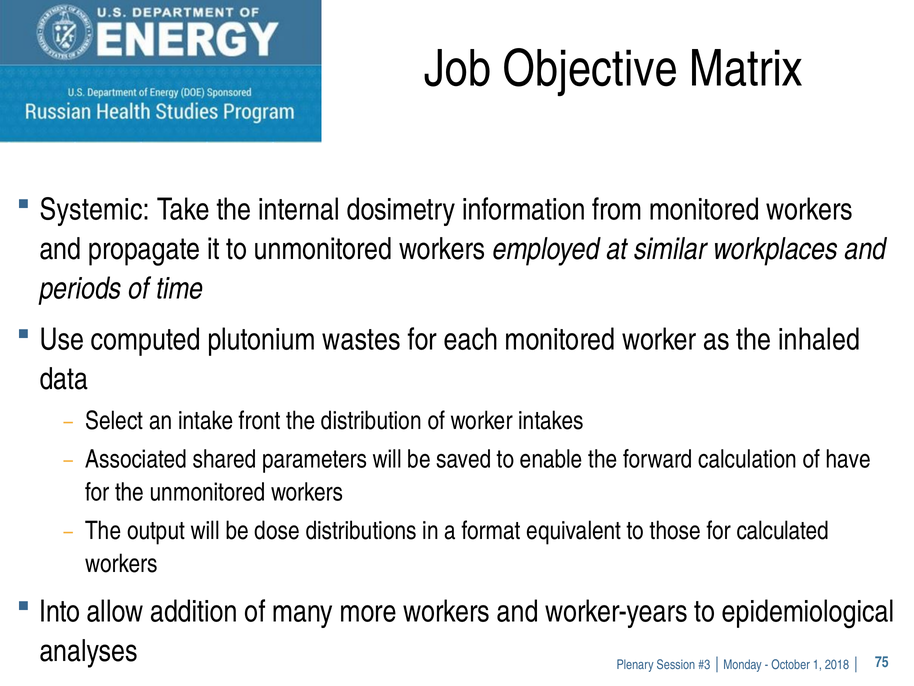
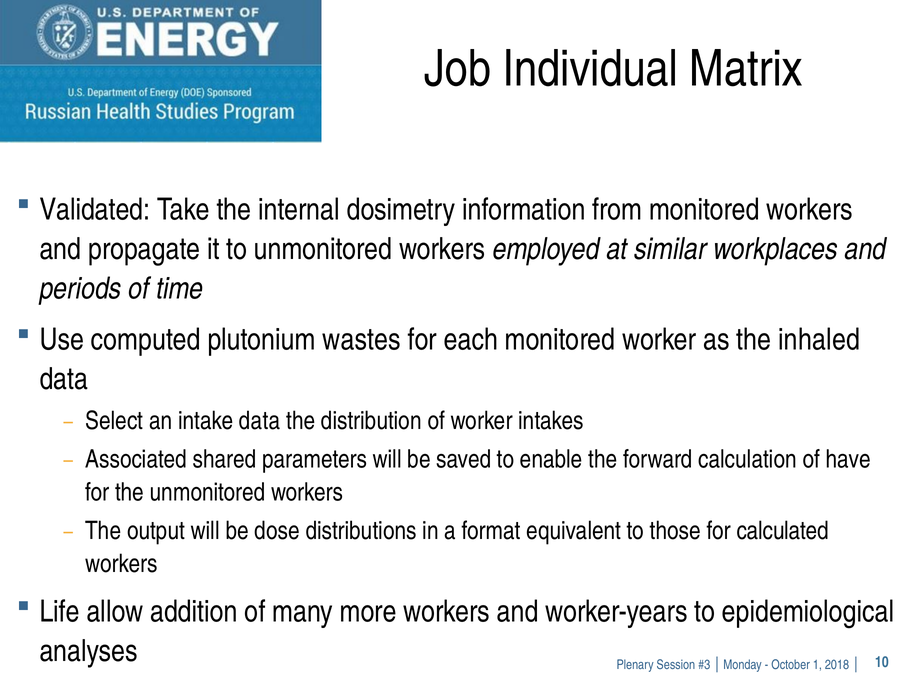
Objective: Objective -> Individual (590, 69)
Systemic: Systemic -> Validated (95, 210)
intake front: front -> data (260, 420)
Into: Into -> Life (60, 611)
75: 75 -> 10 (882, 662)
